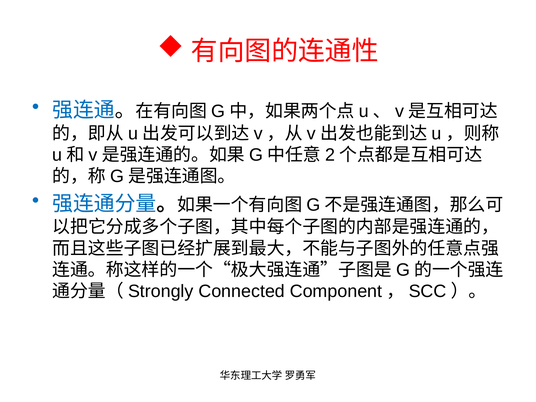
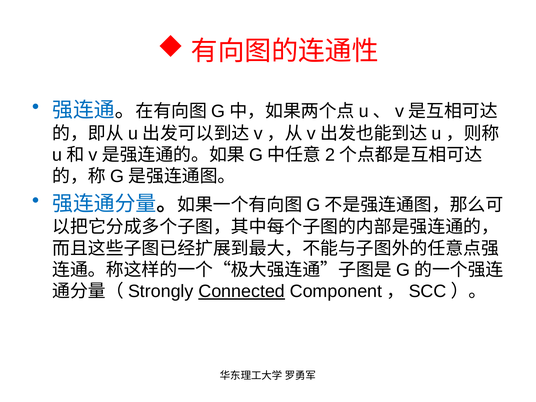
Connected underline: none -> present (242, 291)
